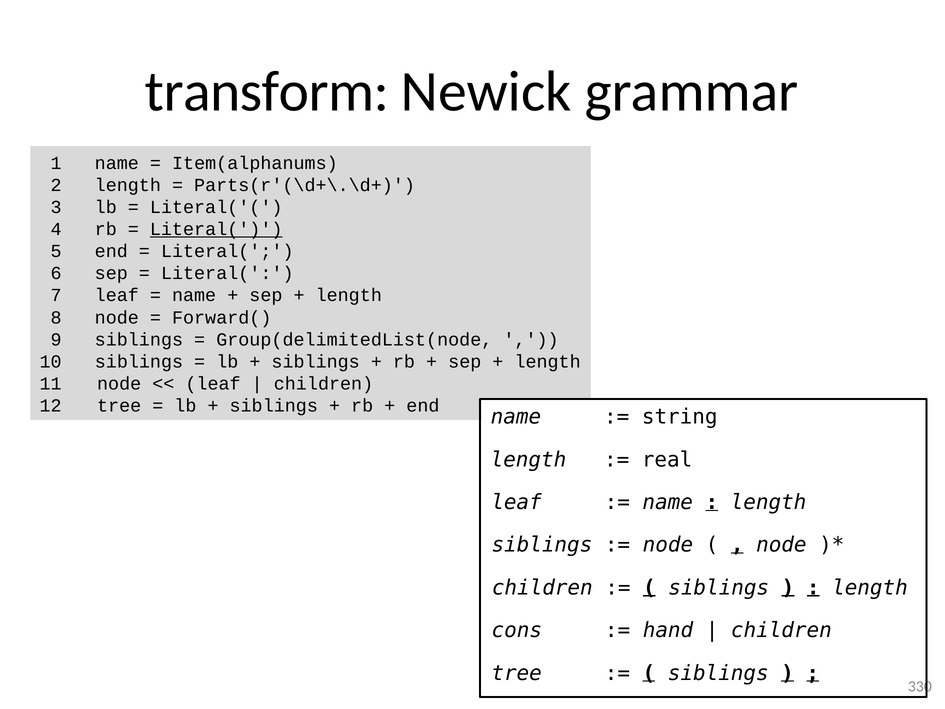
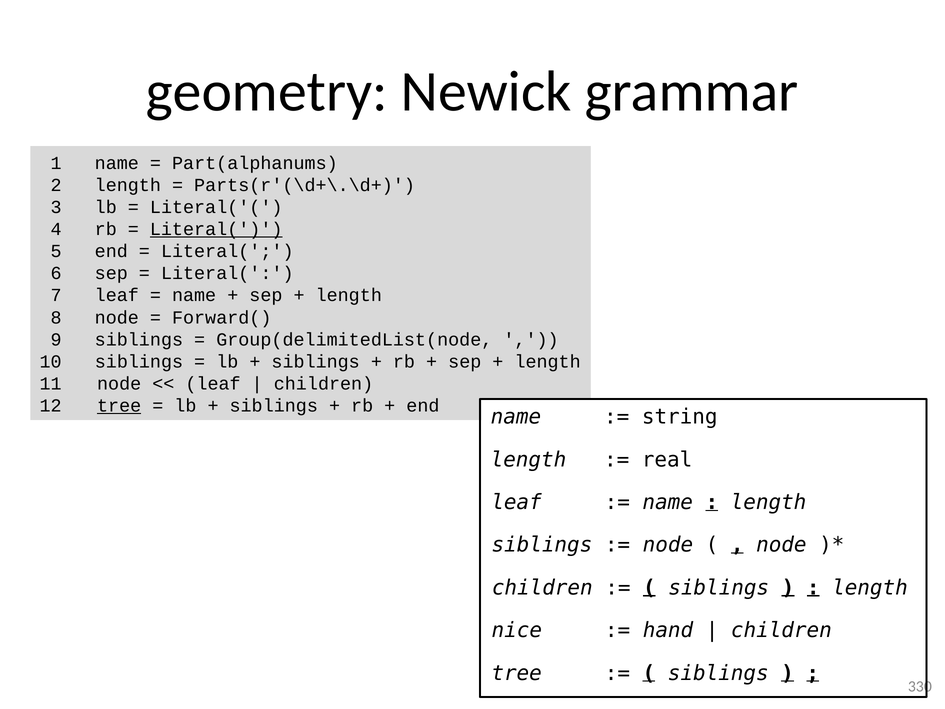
transform: transform -> geometry (267, 91)
Item(alphanums: Item(alphanums -> Part(alphanums (255, 163)
tree underline: none -> present (119, 406)
cons: cons -> nice (517, 630)
